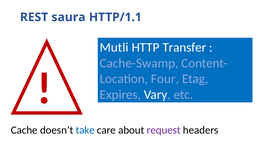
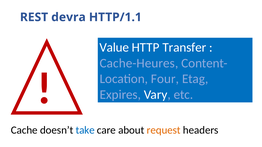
saura: saura -> devra (68, 17)
Mutli: Mutli -> Value (114, 48)
Cache-Swamp: Cache-Swamp -> Cache-Heures (139, 63)
request colour: purple -> orange (164, 130)
